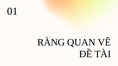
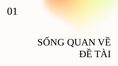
RÀNG: RÀNG -> SỐNG (51, 42)
